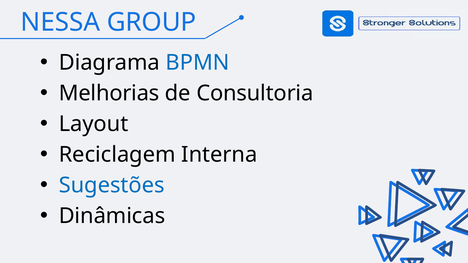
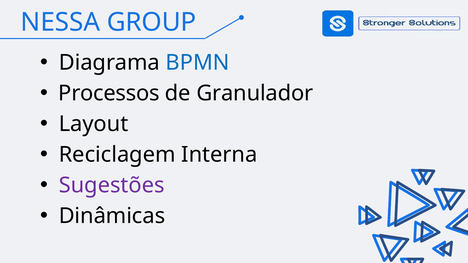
Melhorias: Melhorias -> Processos (109, 93)
Consultoria: Consultoria -> Granulador (255, 93)
Sugestões colour: blue -> purple (112, 185)
